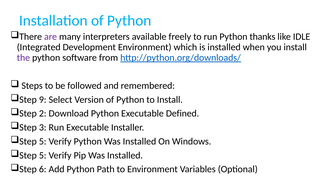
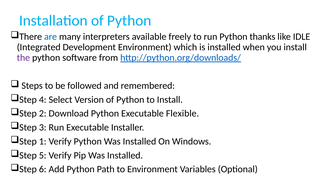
are colour: purple -> blue (51, 37)
9: 9 -> 4 (43, 100)
Defined: Defined -> Flexible (182, 114)
5: 5 -> 1 (43, 142)
